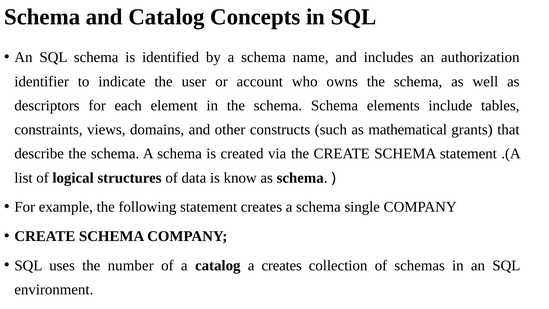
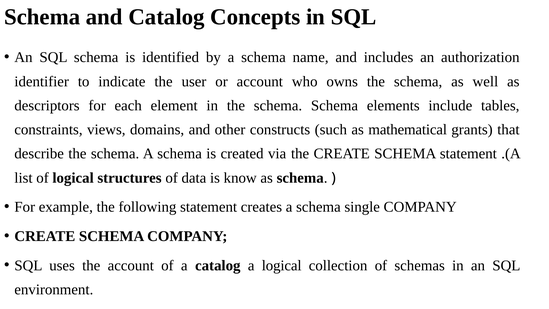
the number: number -> account (131, 265)
a creates: creates -> logical (282, 265)
